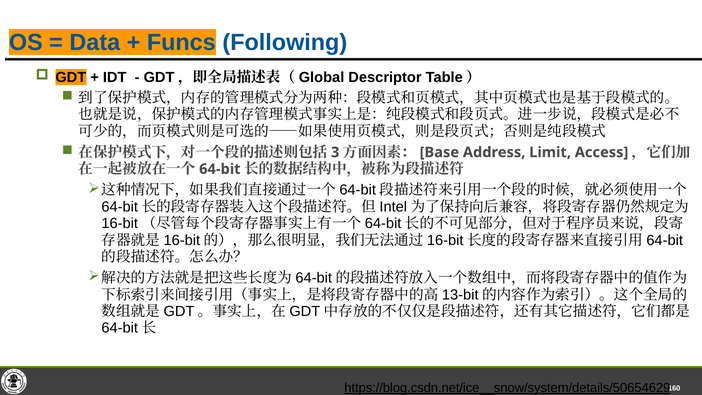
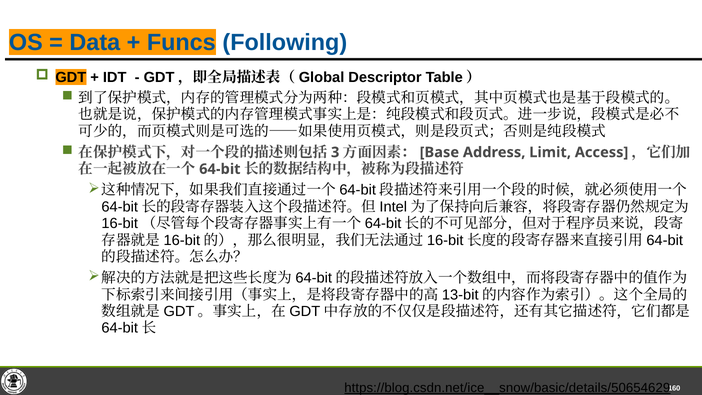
https://blog.csdn.net/ice__snow/system/details/50654629: https://blog.csdn.net/ice__snow/system/details/50654629 -> https://blog.csdn.net/ice__snow/basic/details/50654629 (507, 388)
